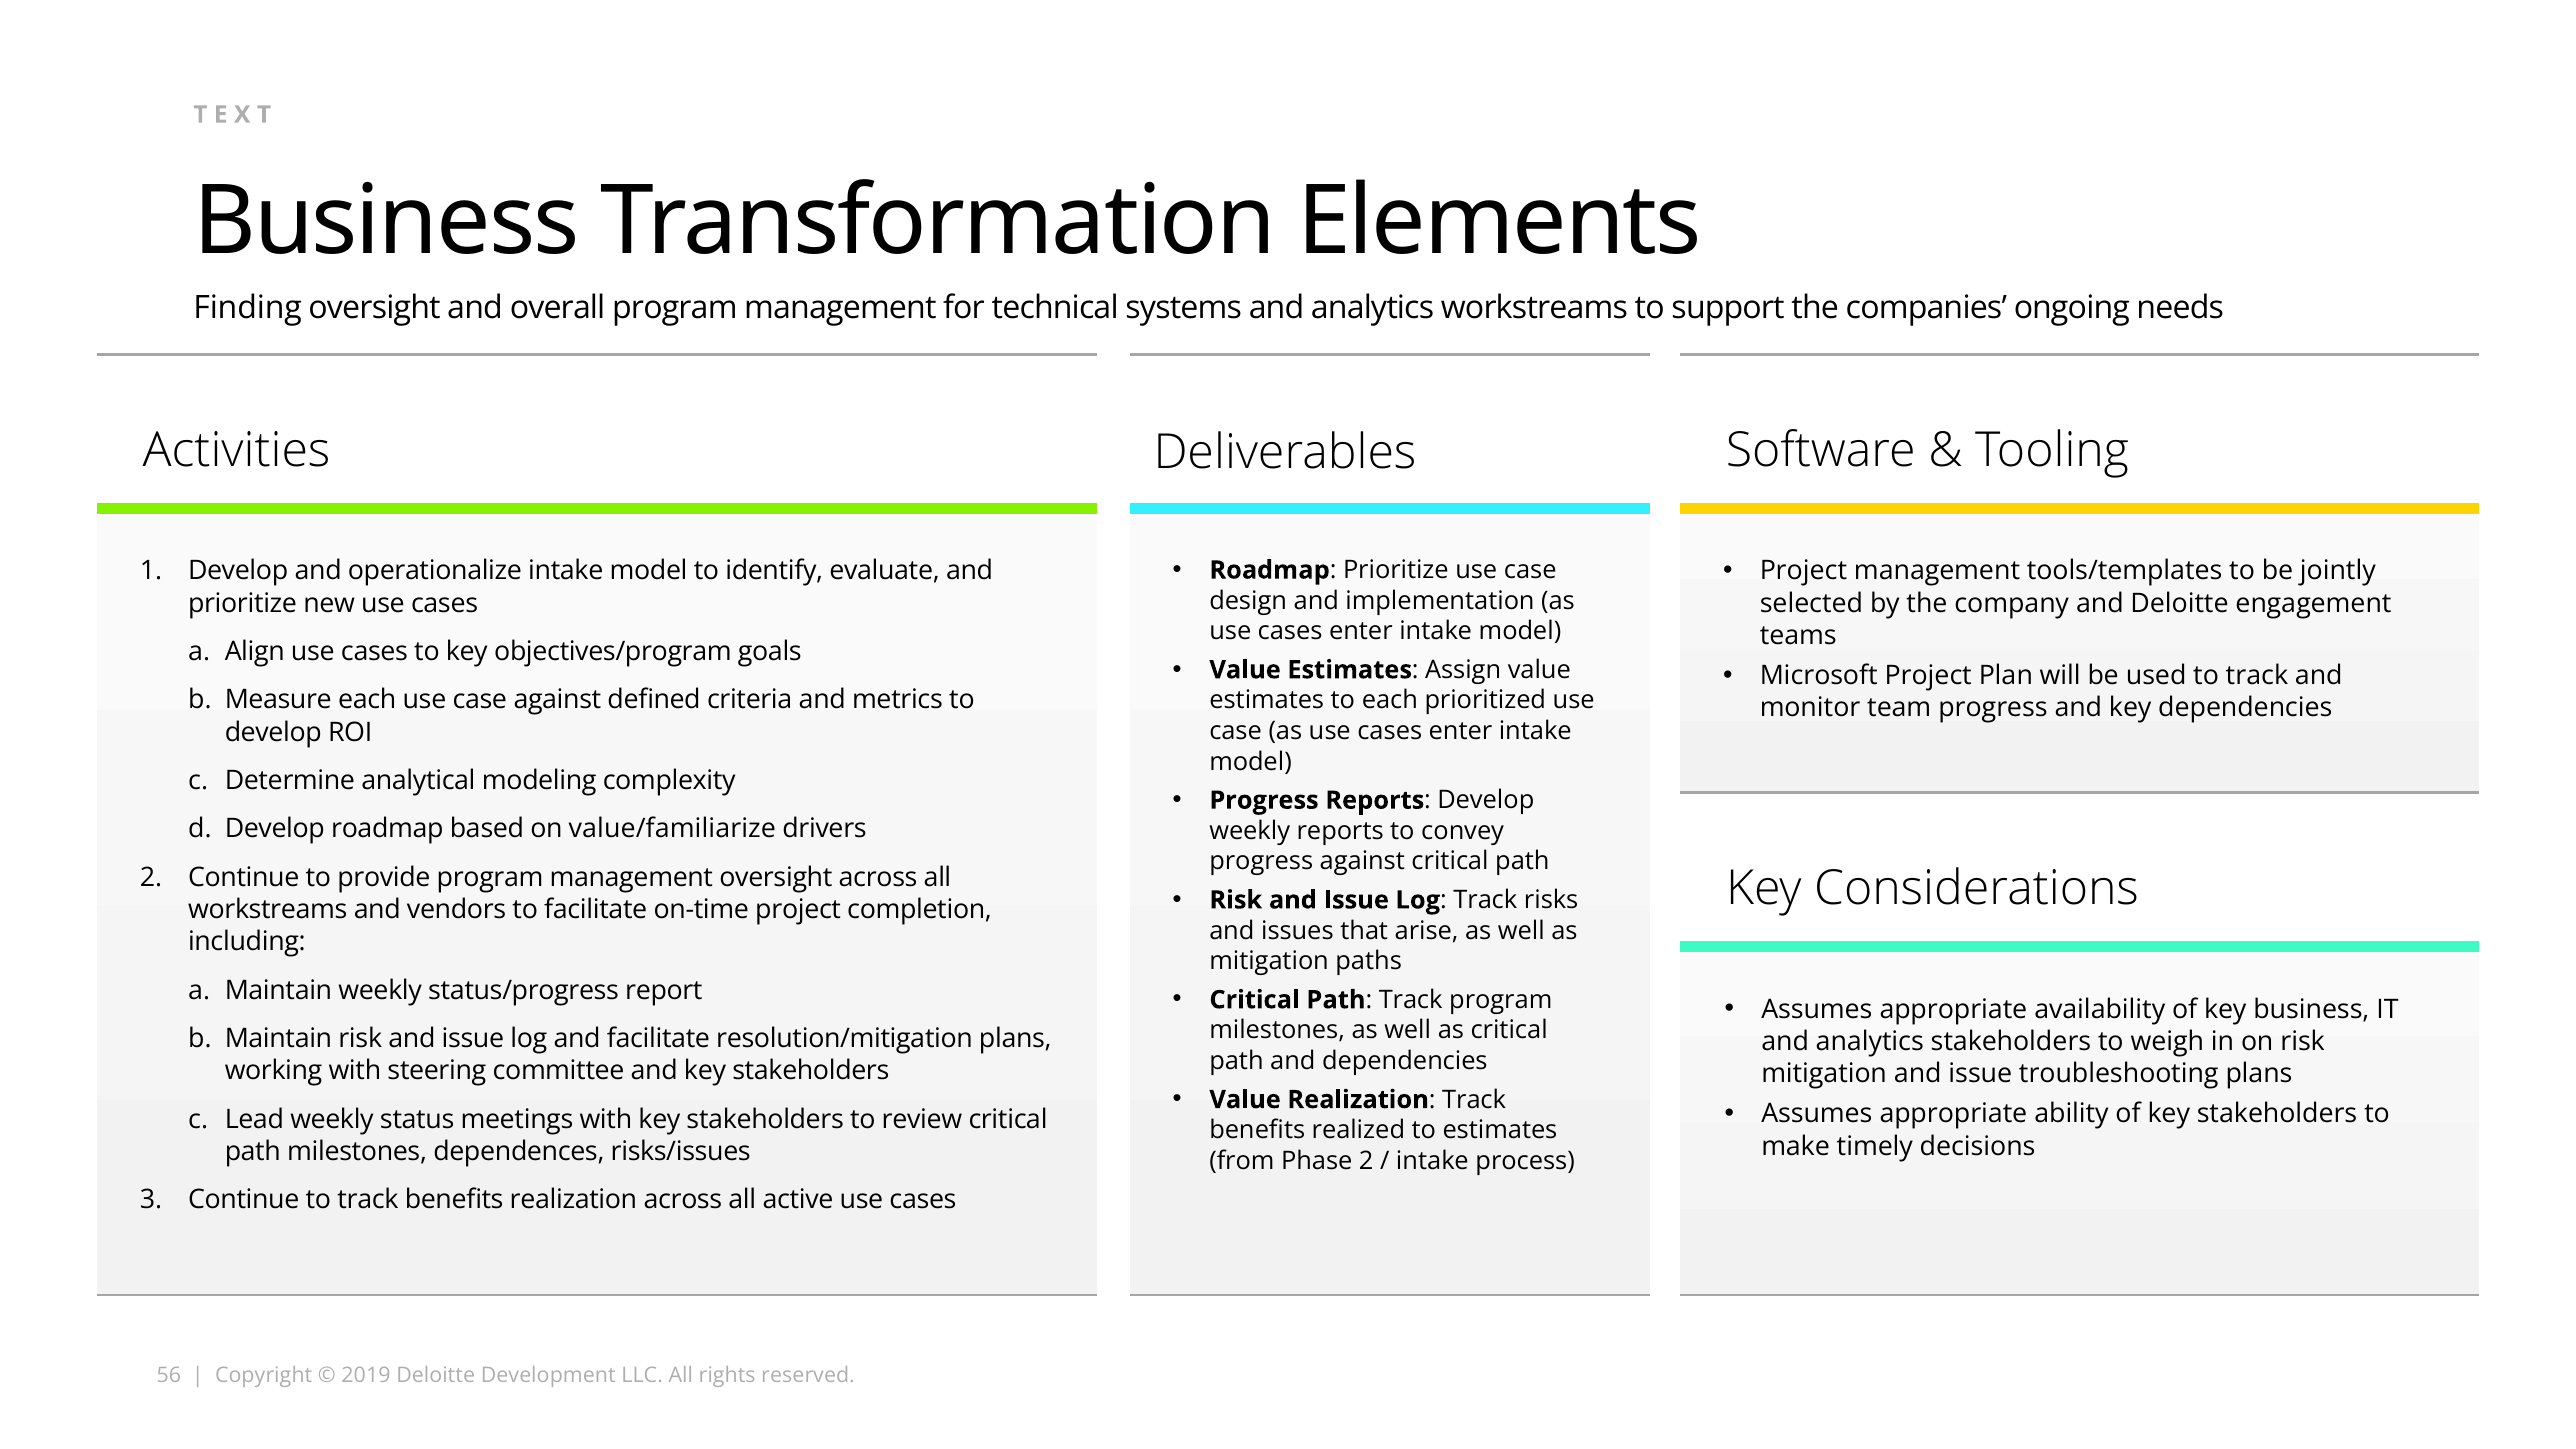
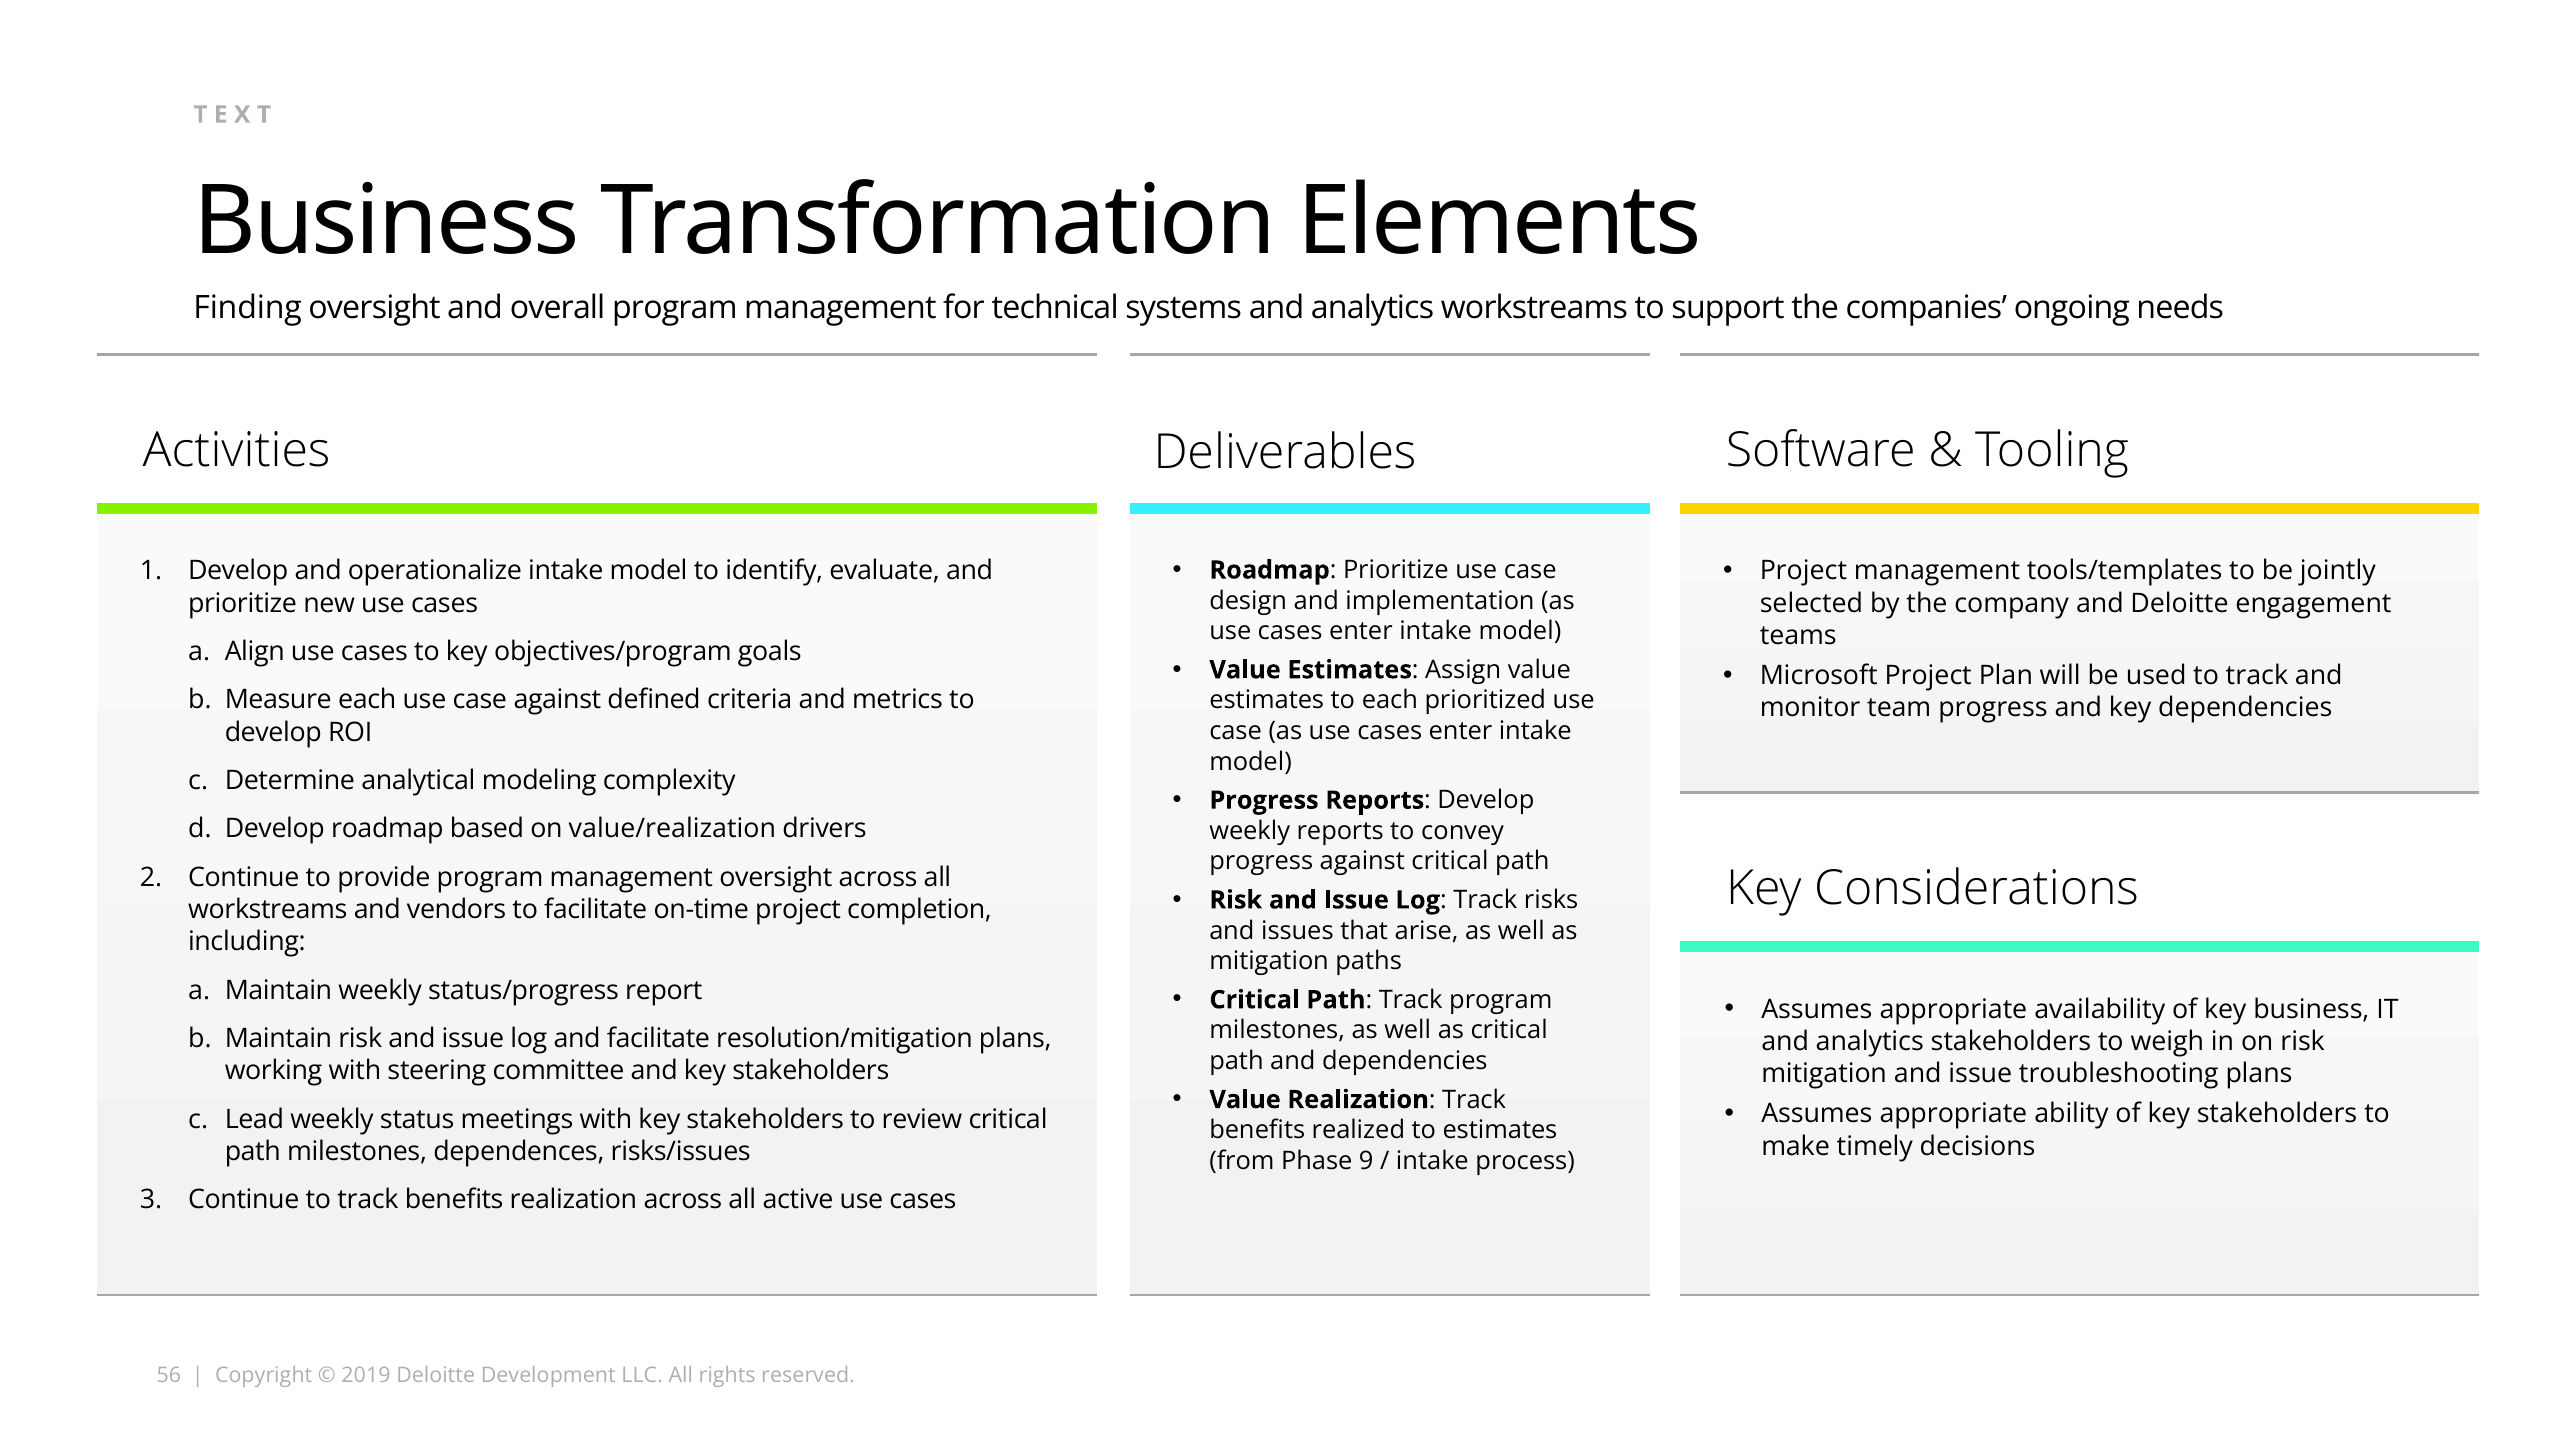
value/familiarize: value/familiarize -> value/realization (672, 829)
Phase 2: 2 -> 9 (1366, 1161)
